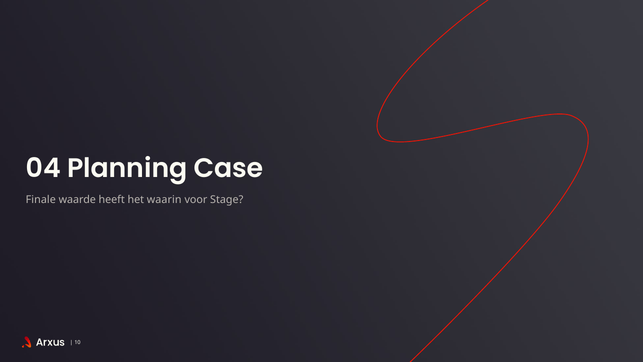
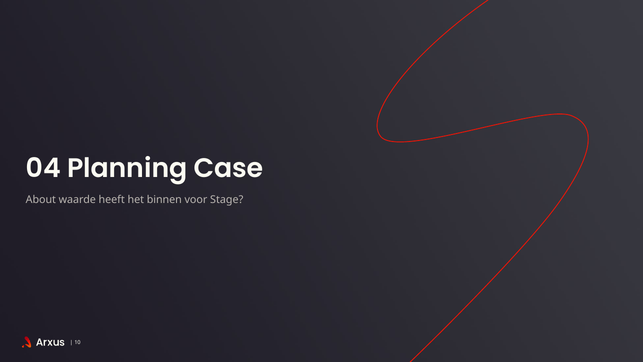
Finale: Finale -> About (41, 200)
waarin: waarin -> binnen (164, 200)
